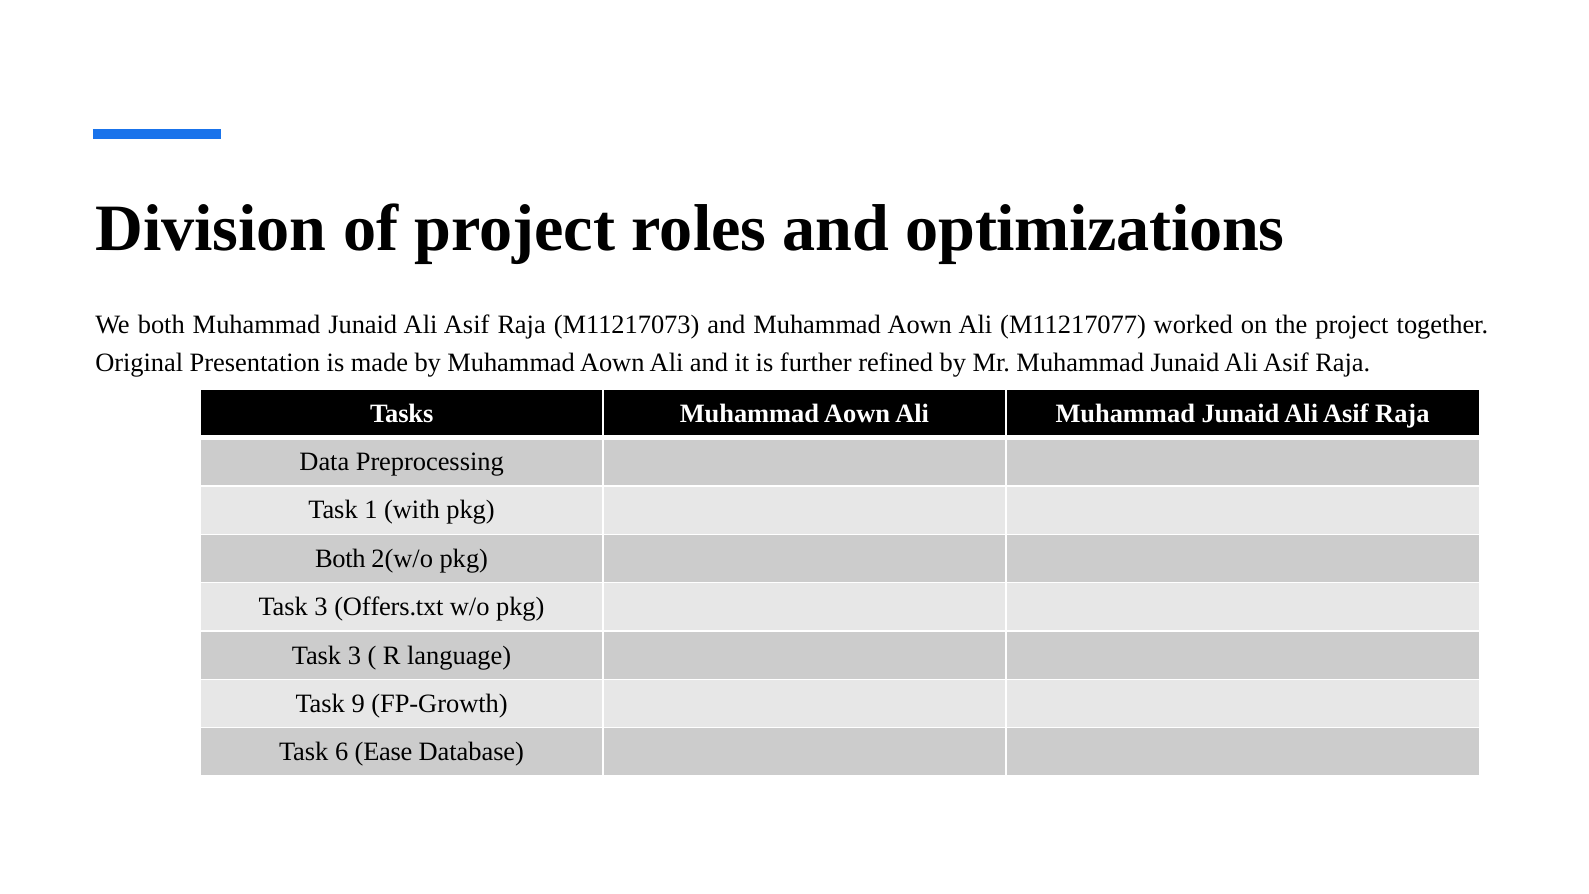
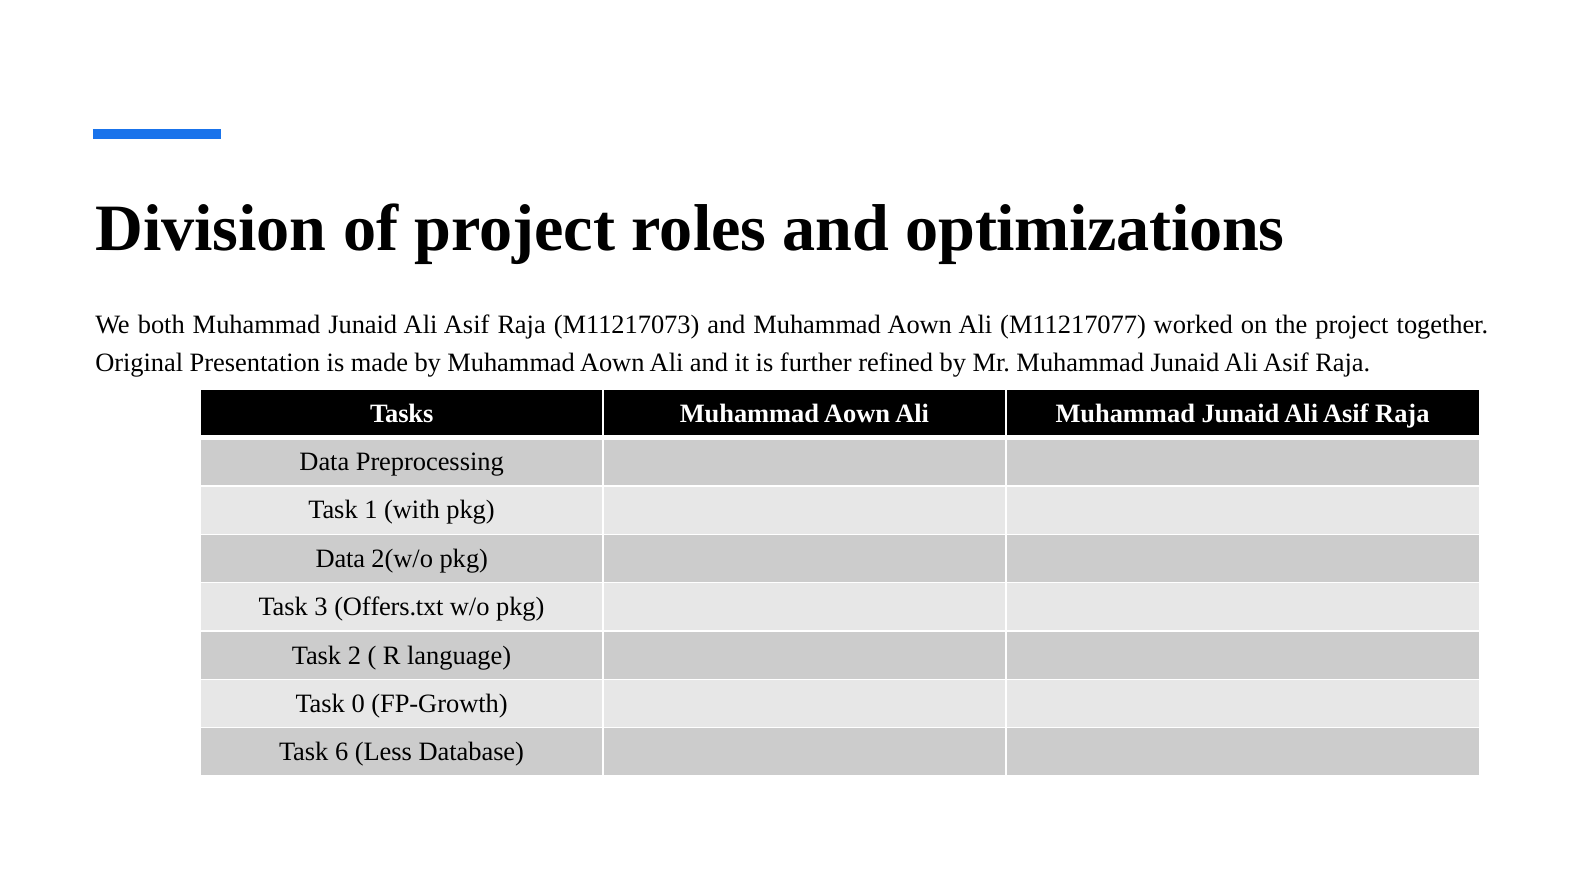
Both: Both -> Data (340, 558)
3: 3 -> 2 (354, 655)
9: 9 -> 0 (358, 703)
Ease: Ease -> Less (383, 752)
